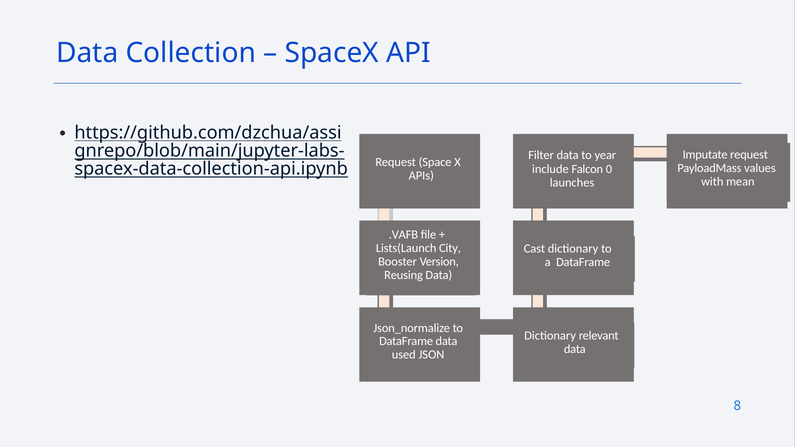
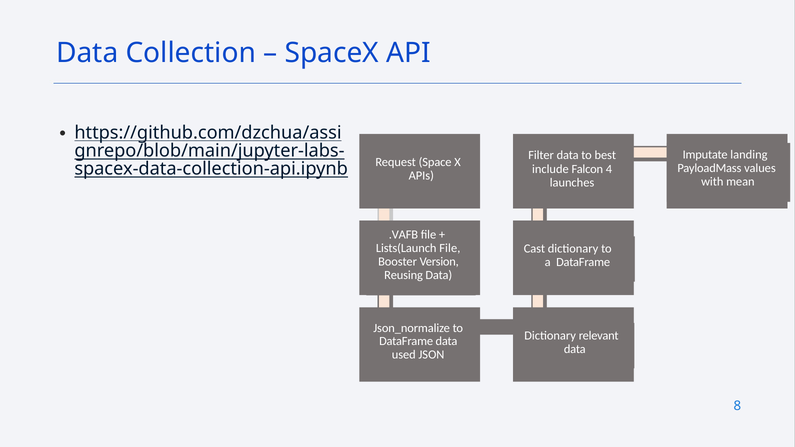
Imputate request: request -> landing (749, 155)
year: year -> best (605, 155)
0: 0 -> 4 (609, 169)
Lists(Launch City: City -> File (450, 248)
